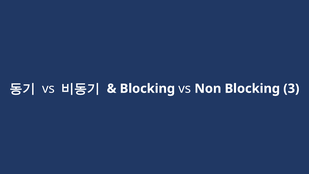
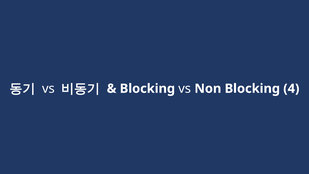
3: 3 -> 4 (291, 88)
